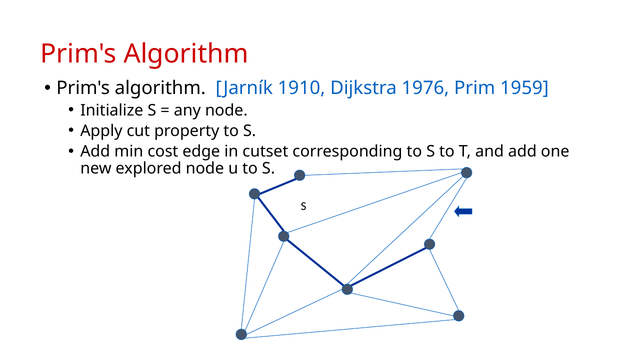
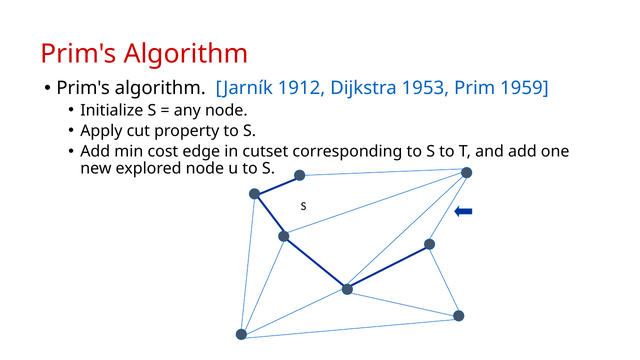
1910: 1910 -> 1912 (302, 88)
1976: 1976 -> 1953 (425, 88)
